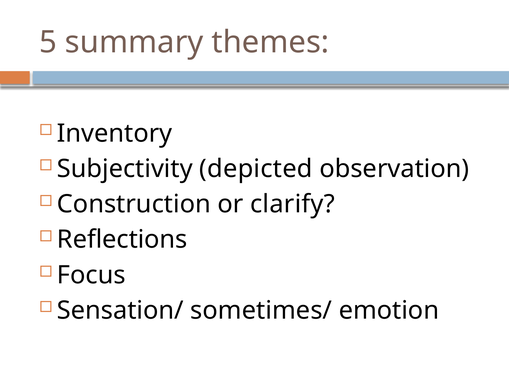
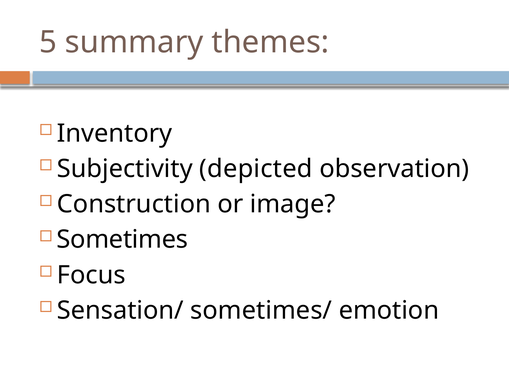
clarify: clarify -> image (293, 205)
Reflections: Reflections -> Sometimes (122, 240)
